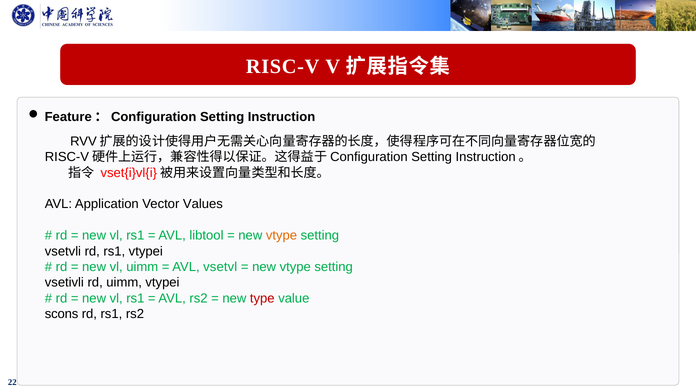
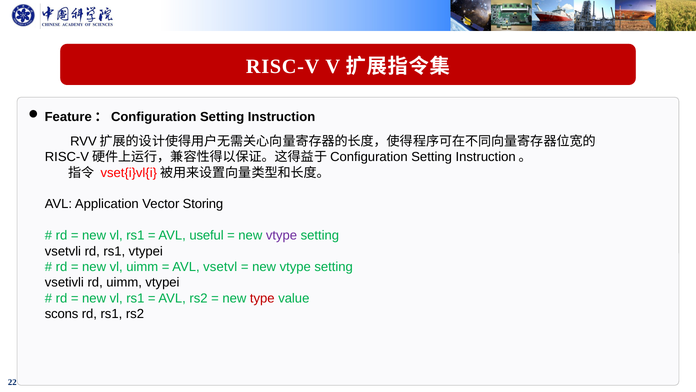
Values: Values -> Storing (203, 204)
libtool: libtool -> useful (207, 235)
vtype colour: orange -> purple (281, 235)
